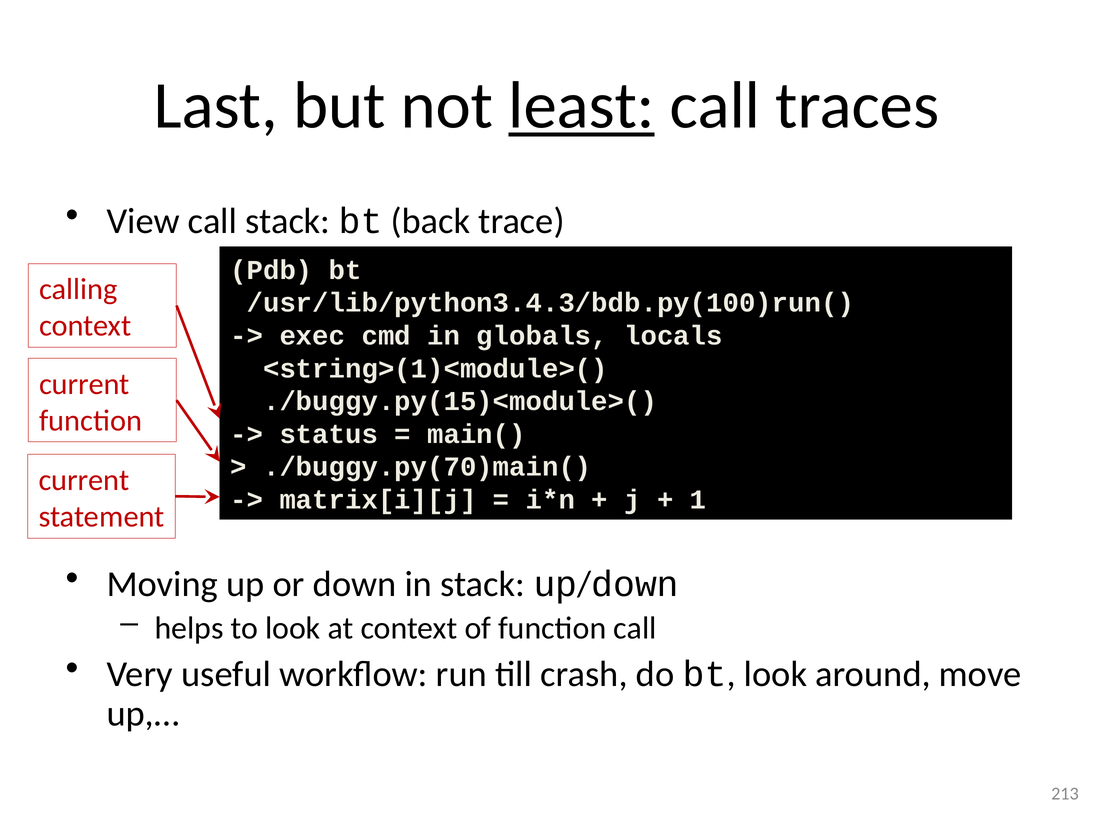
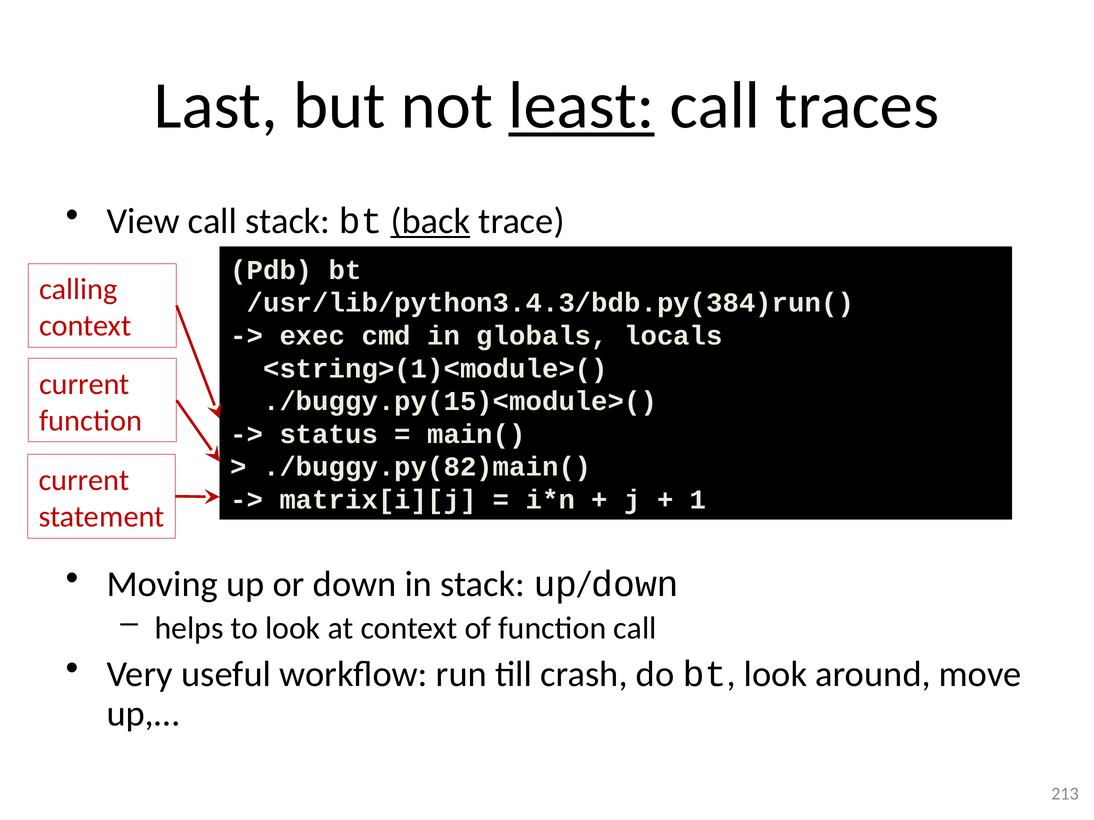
back underline: none -> present (430, 221)
/usr/lib/python3.4.3/bdb.py(100)run(: /usr/lib/python3.4.3/bdb.py(100)run( -> /usr/lib/python3.4.3/bdb.py(384)run( (550, 303)
./buggy.py(70)main(: ./buggy.py(70)main( -> ./buggy.py(82)main( (427, 467)
